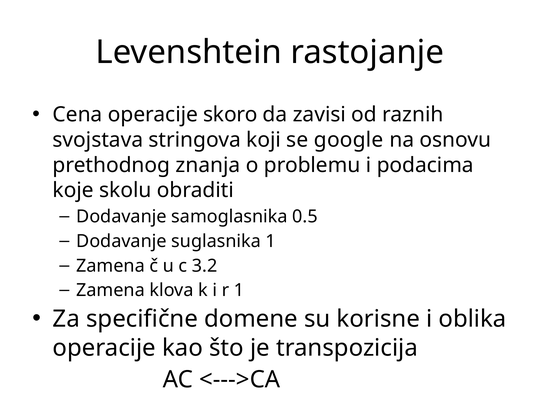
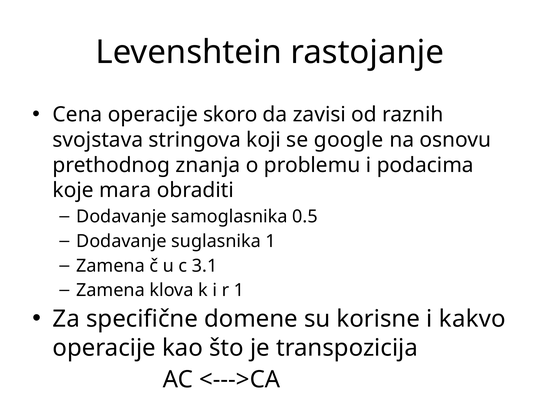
skolu: skolu -> mara (125, 190)
3.2: 3.2 -> 3.1 (205, 266)
oblika: oblika -> kakvo (472, 319)
